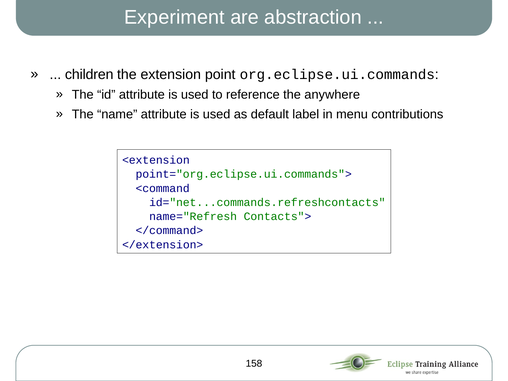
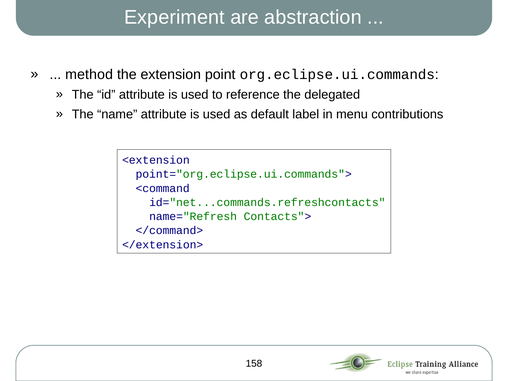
children: children -> method (89, 75)
anywhere: anywhere -> delegated (332, 95)
